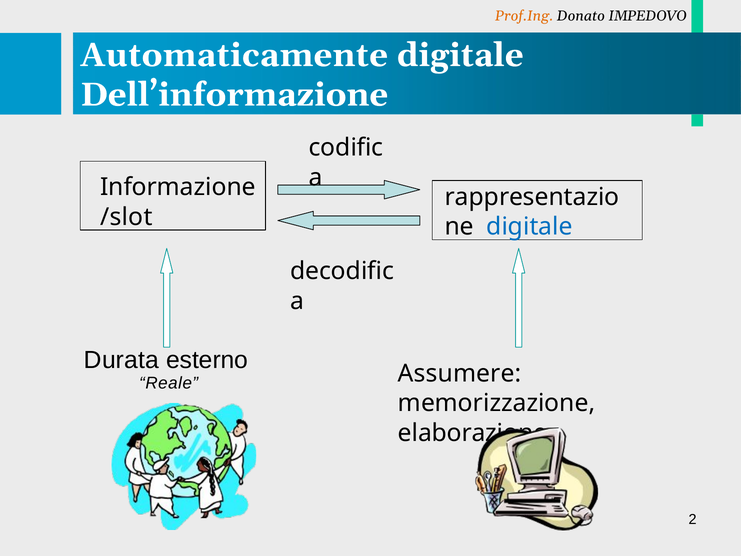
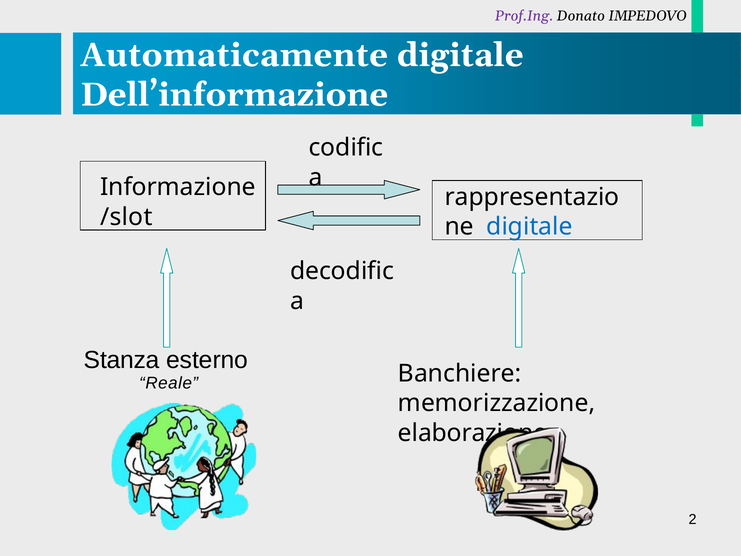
Prof.Ing colour: orange -> purple (524, 16)
Durata: Durata -> Stanza (122, 360)
Assumere: Assumere -> Banchiere (460, 373)
